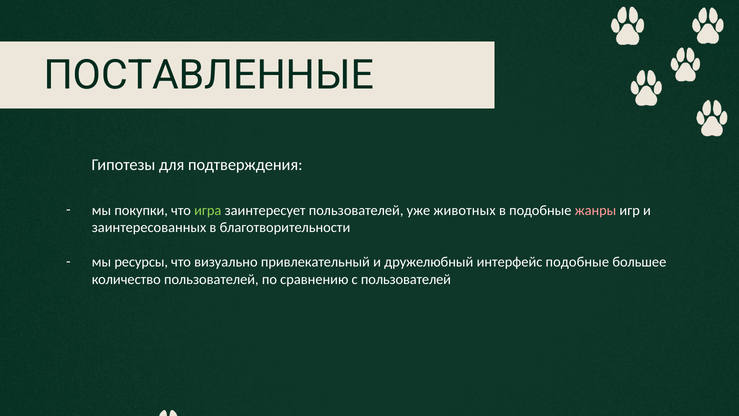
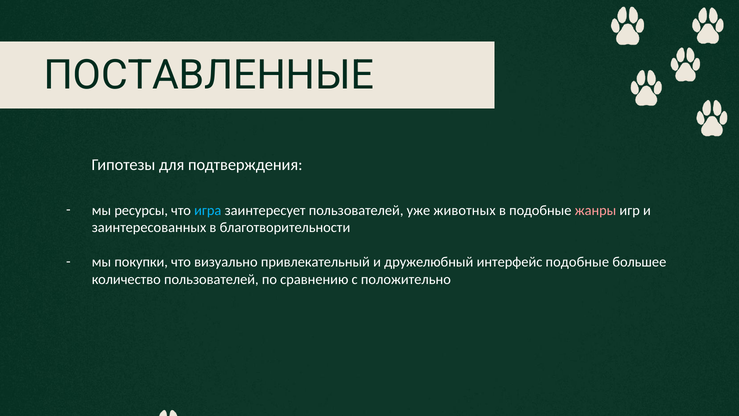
покупки: покупки -> ресурсы (141, 210)
игра colour: light green -> light blue (208, 210)
ресурсы: ресурсы -> покупки (141, 262)
с пользователей: пользователей -> положительно (406, 279)
